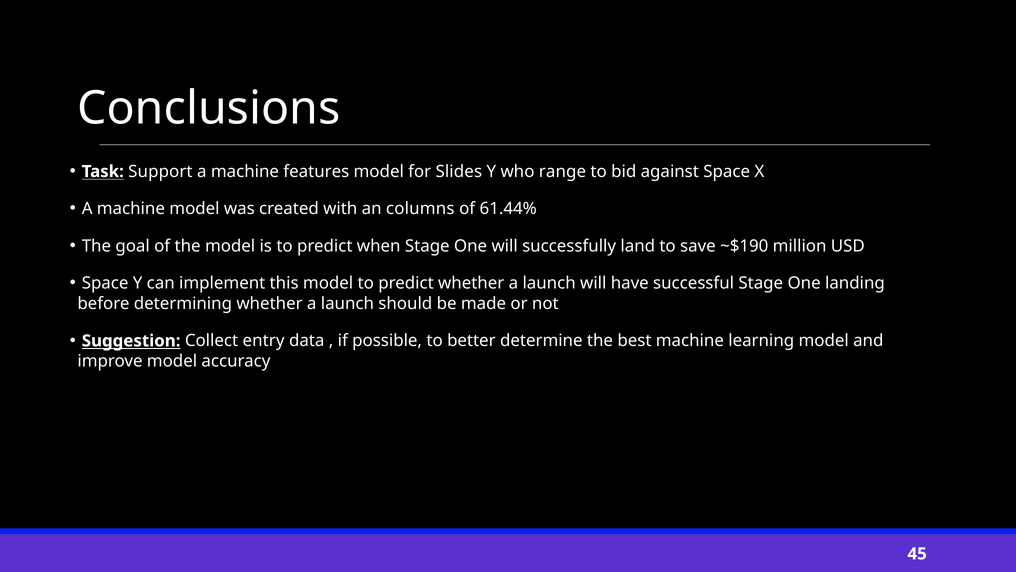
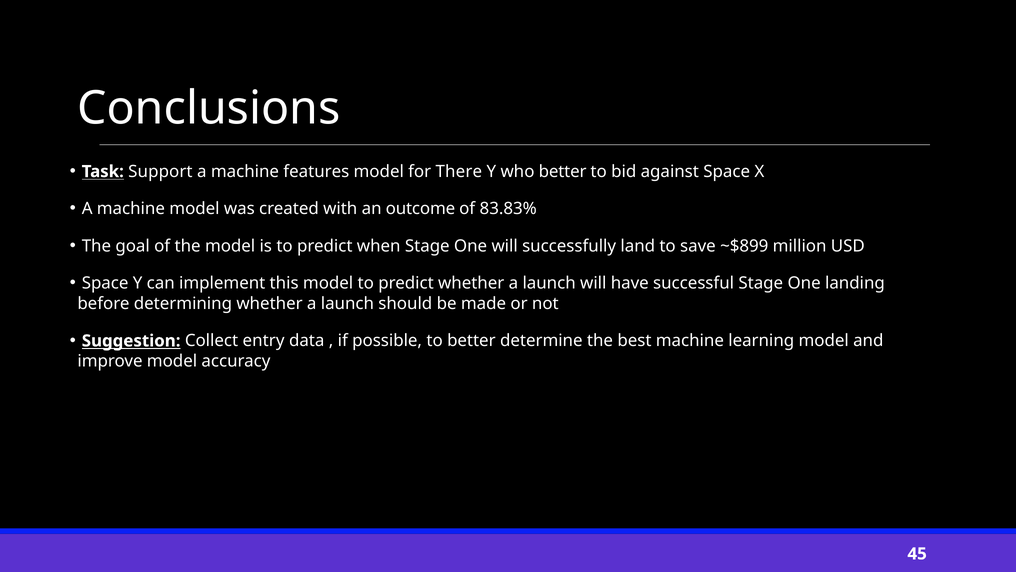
Slides: Slides -> There (459, 171)
who range: range -> better (563, 171)
columns: columns -> outcome (420, 209)
61.44%: 61.44% -> 83.83% (508, 209)
~$190: ~$190 -> ~$899 (744, 246)
